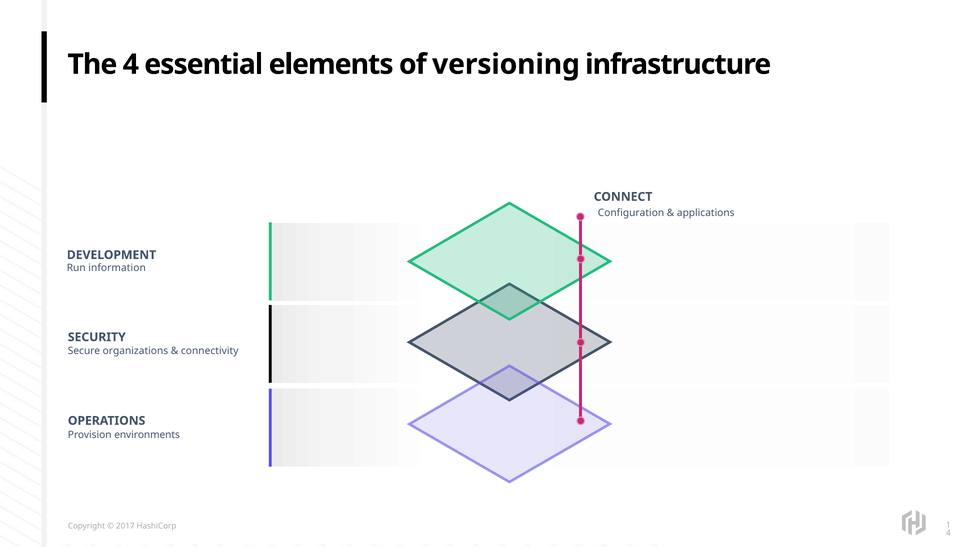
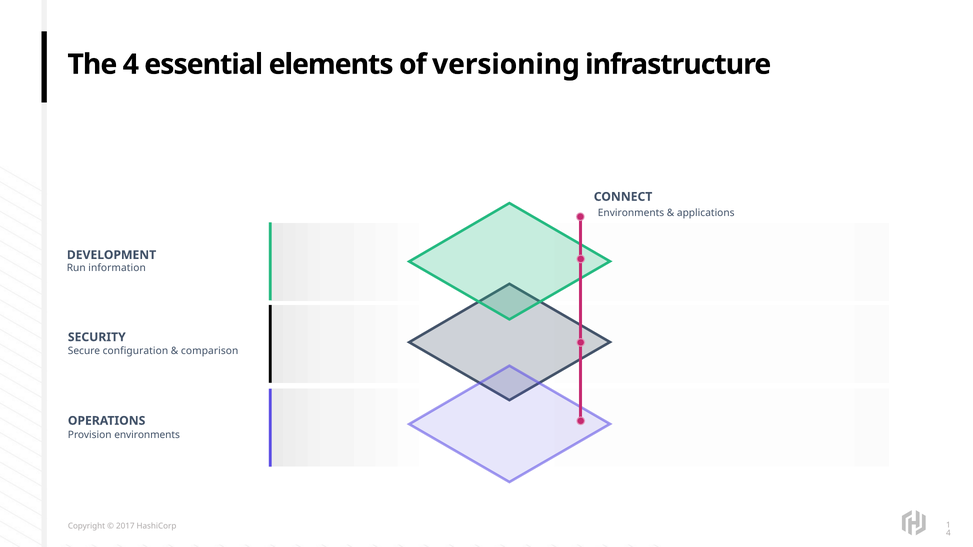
Configuration: Configuration -> Environments (631, 213)
organizations: organizations -> configuration (135, 351)
connectivity: connectivity -> comparison (210, 351)
